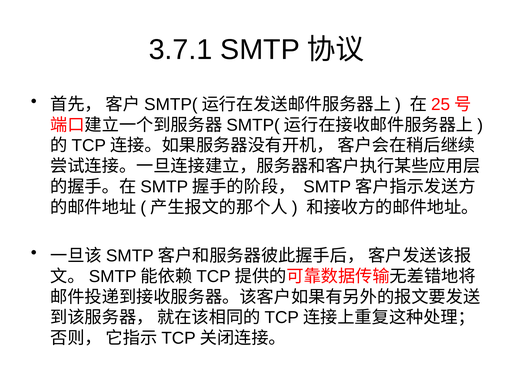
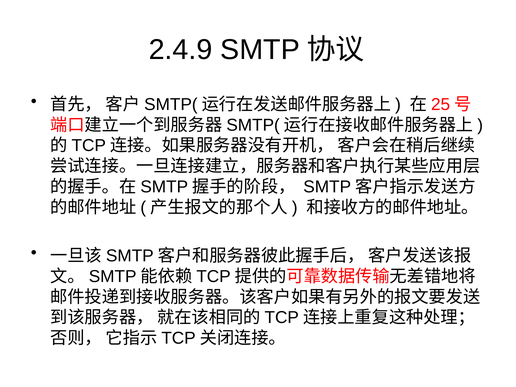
3.7.1: 3.7.1 -> 2.4.9 (181, 50)
